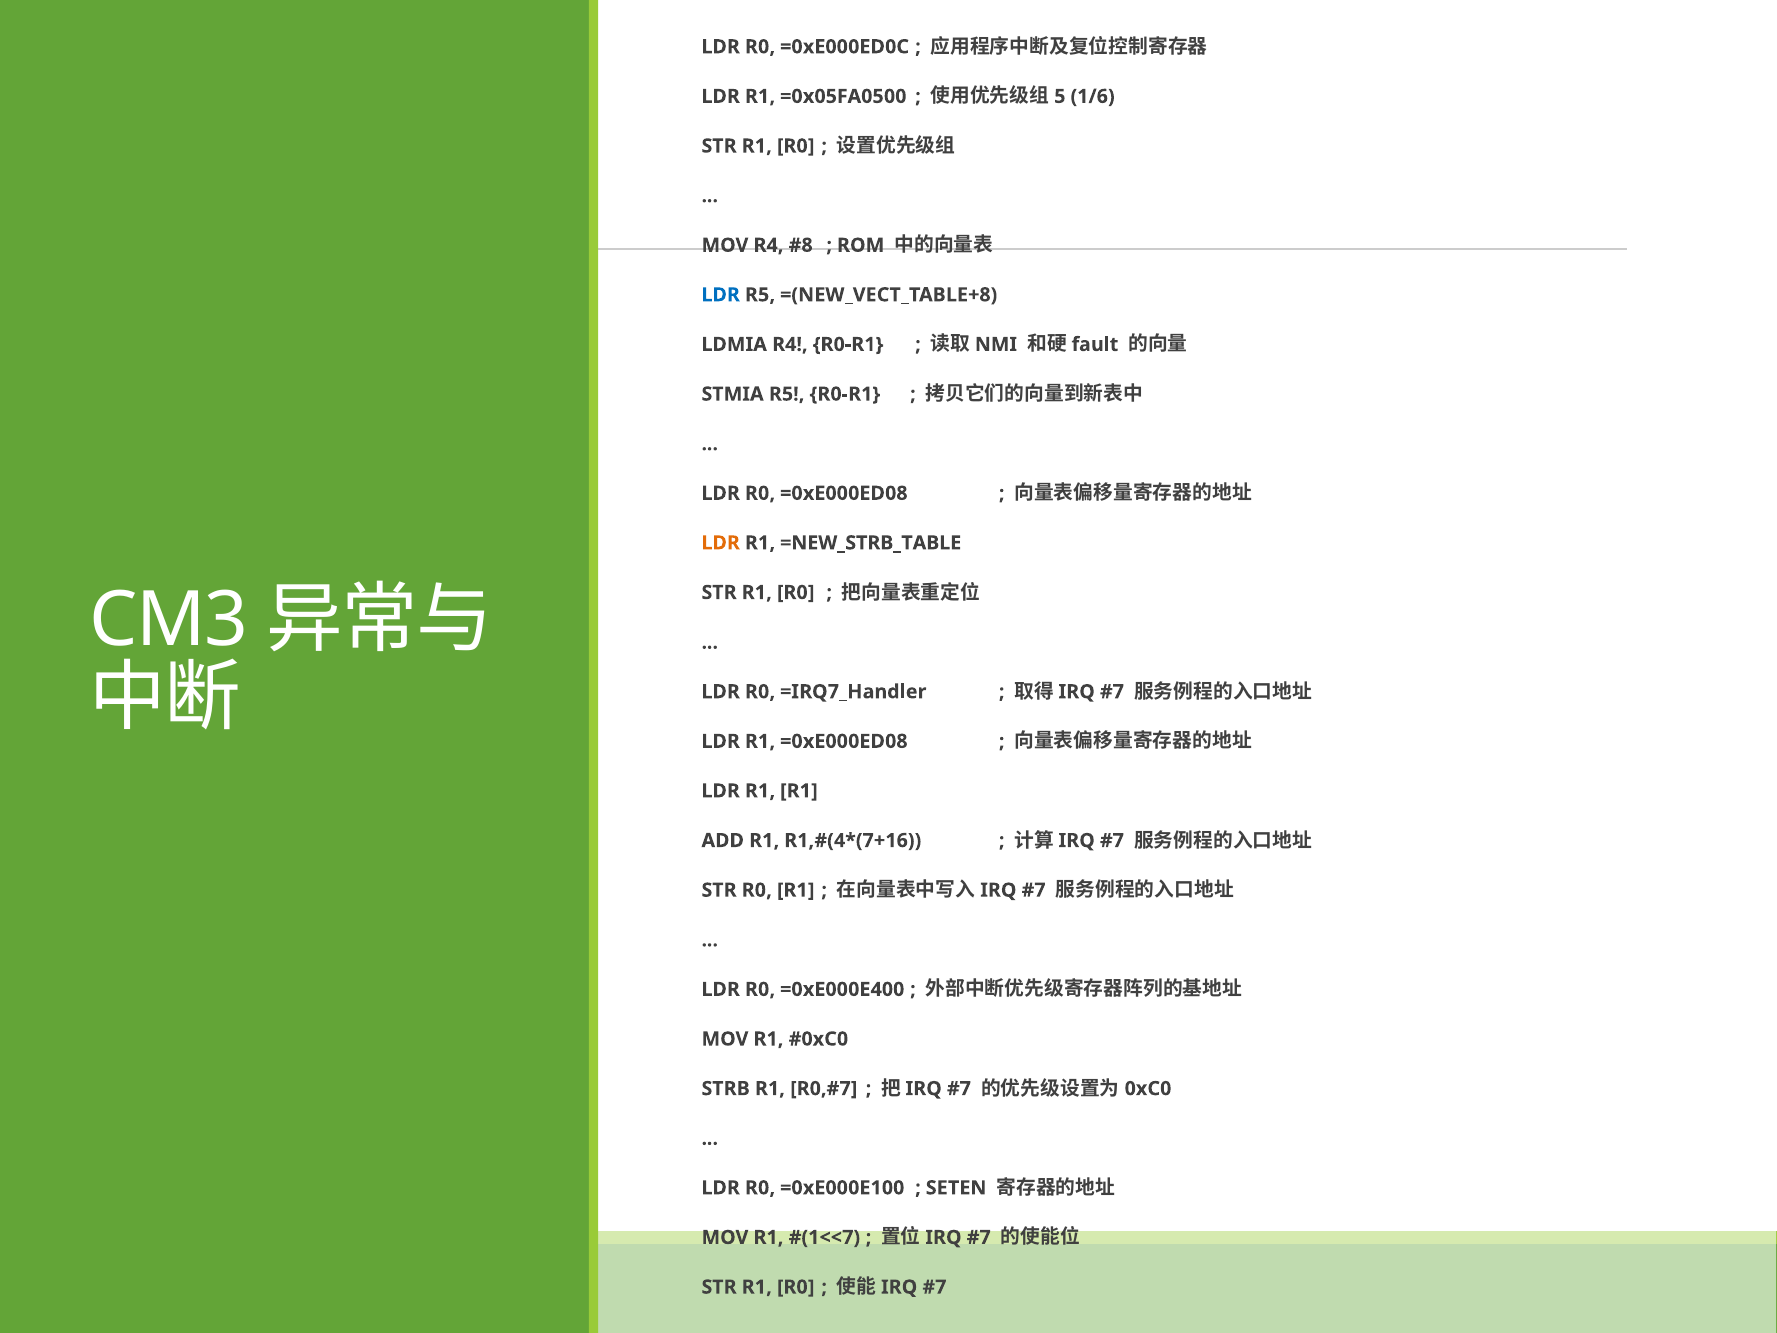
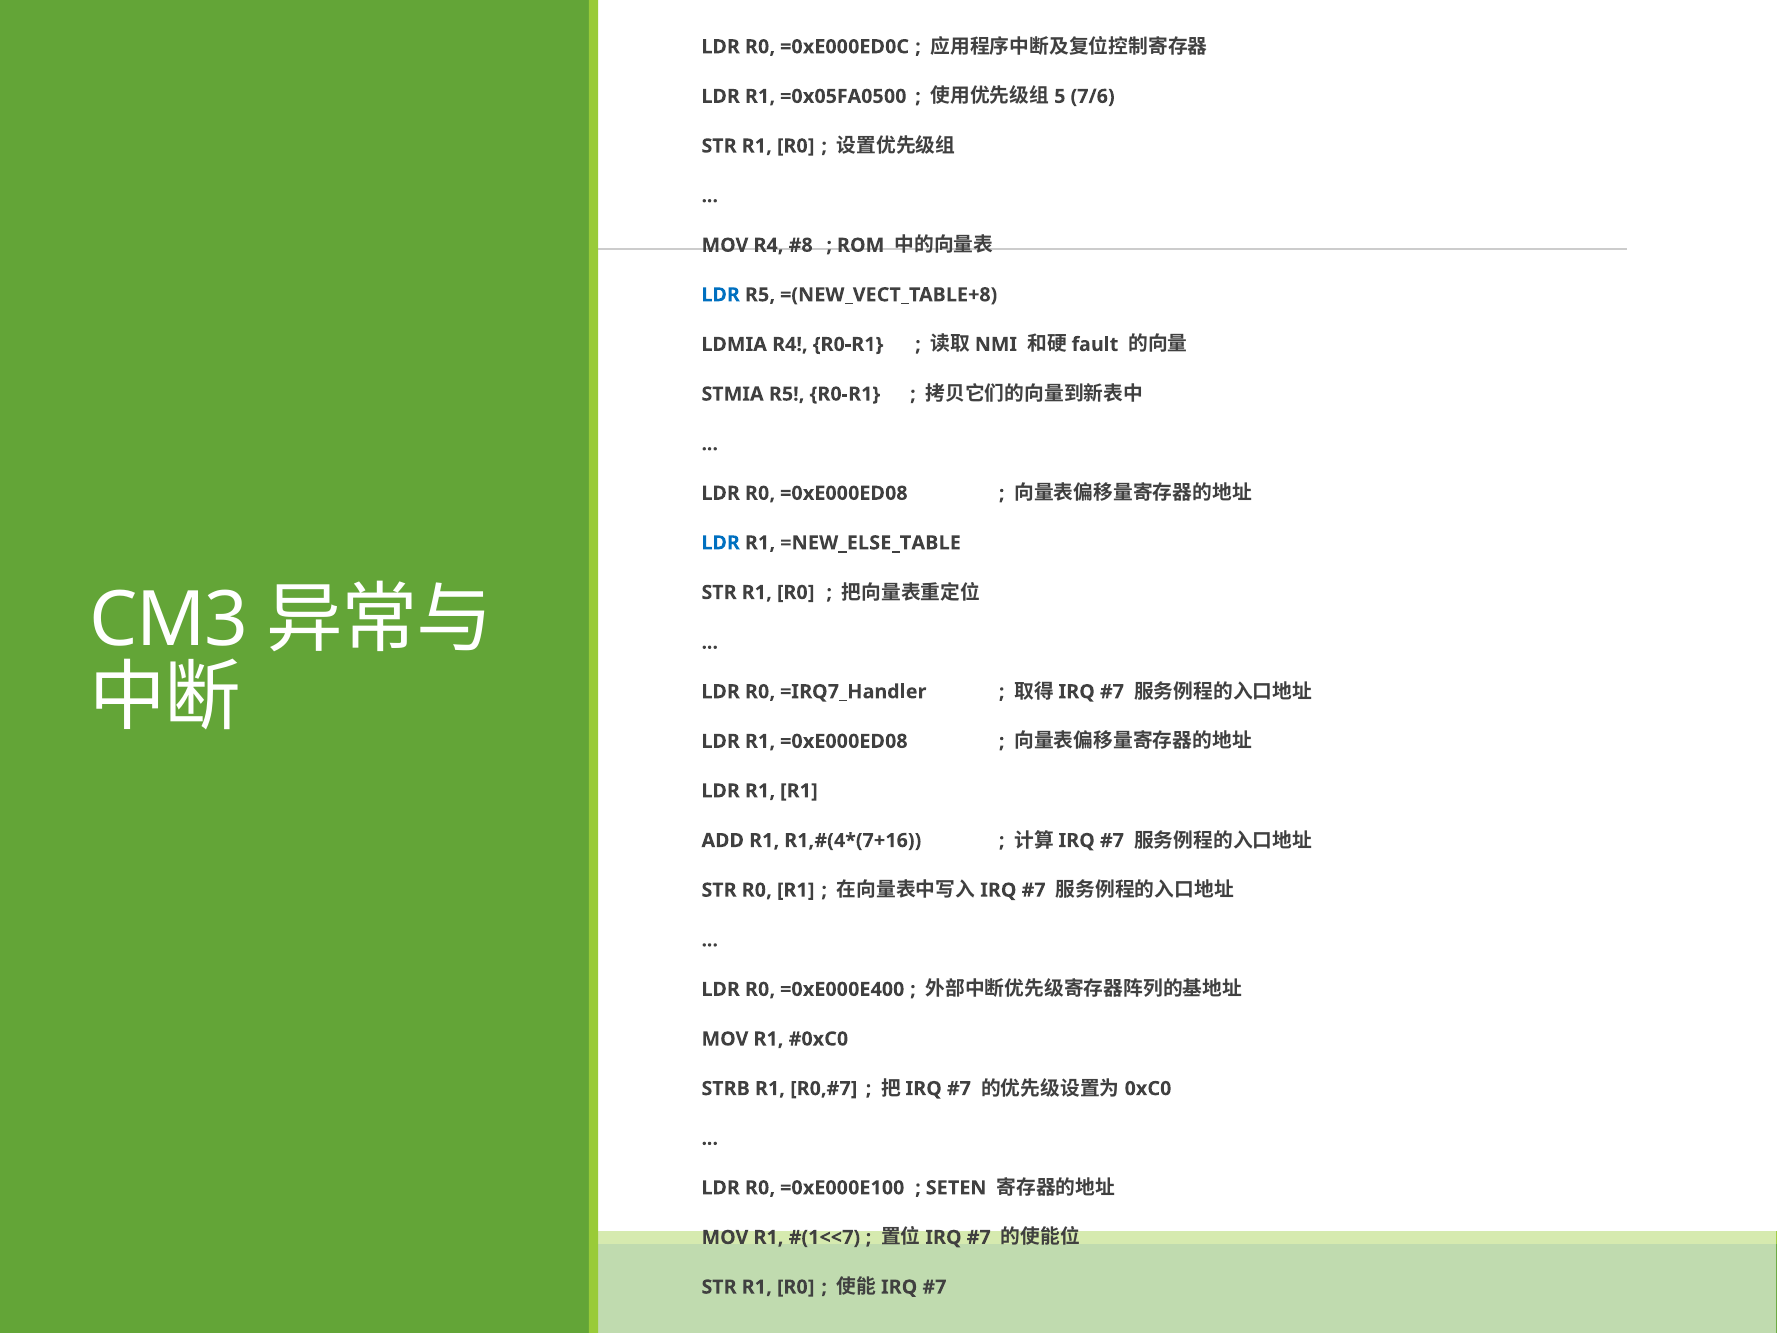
1/6: 1/6 -> 7/6 (1093, 96)
LDR colour: orange -> blue (721, 543)
=NEW_STRB_TABLE: =NEW_STRB_TABLE -> =NEW_ELSE_TABLE (871, 543)
